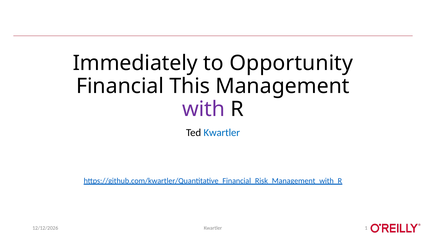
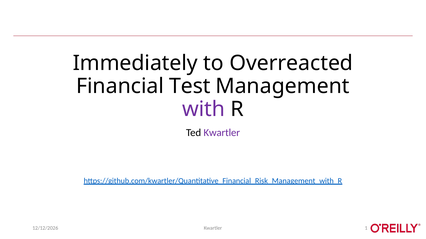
Opportunity: Opportunity -> Overreacted (291, 63)
This: This -> Test (190, 86)
Kwartler colour: blue -> purple (222, 133)
